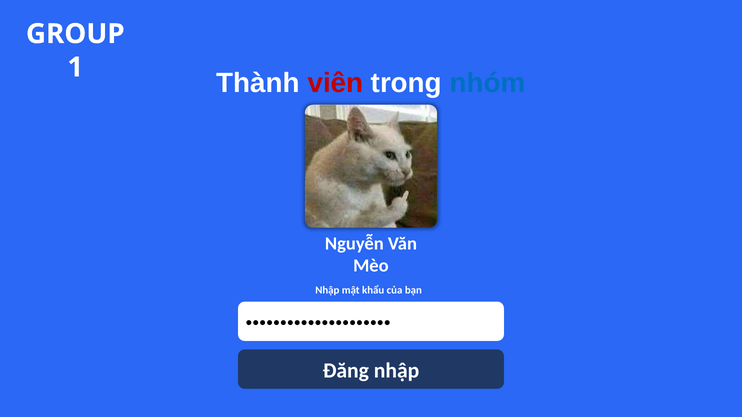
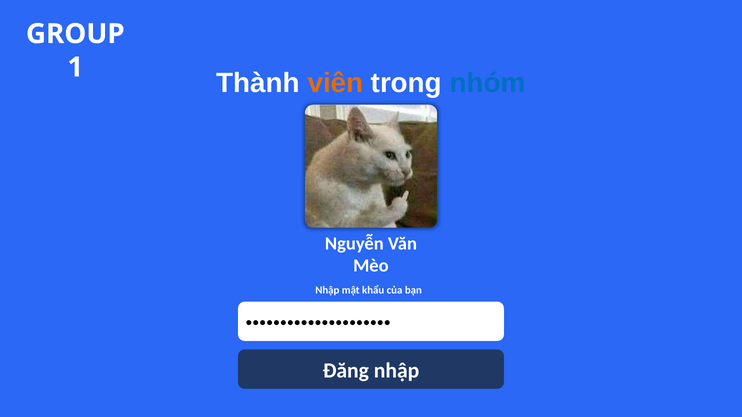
viên colour: red -> orange (335, 83)
